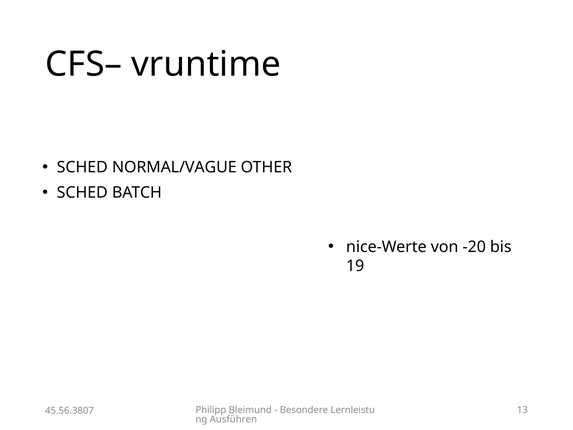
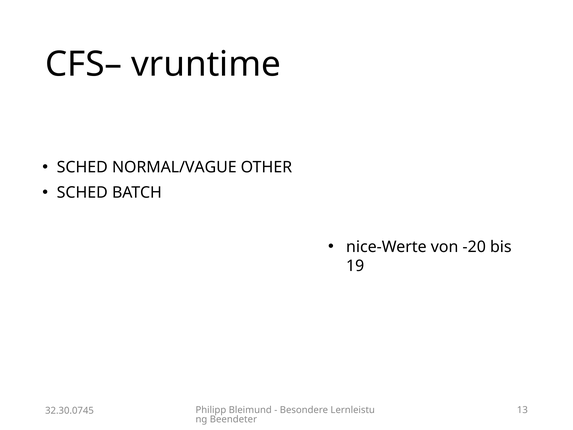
45.56.3807: 45.56.3807 -> 32.30.0745 (69, 410)
Ausführen: Ausführen -> Beendeter (233, 419)
